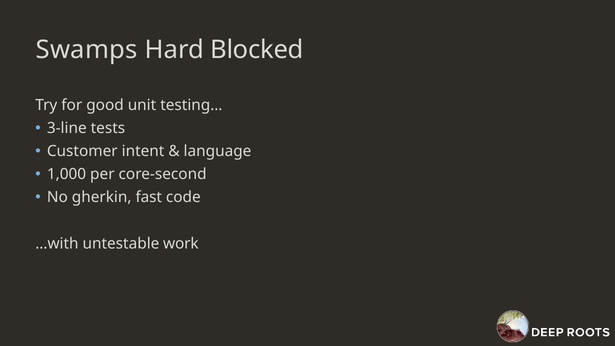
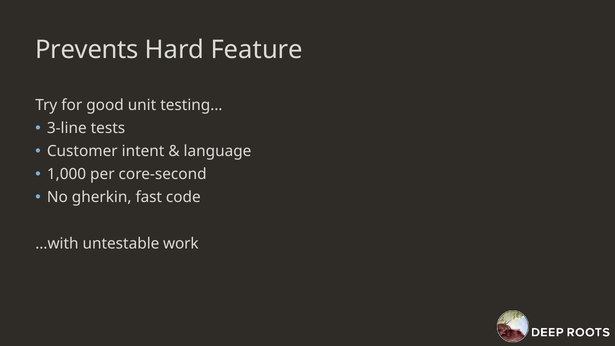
Swamps: Swamps -> Prevents (87, 50)
Blocked: Blocked -> Feature (257, 50)
